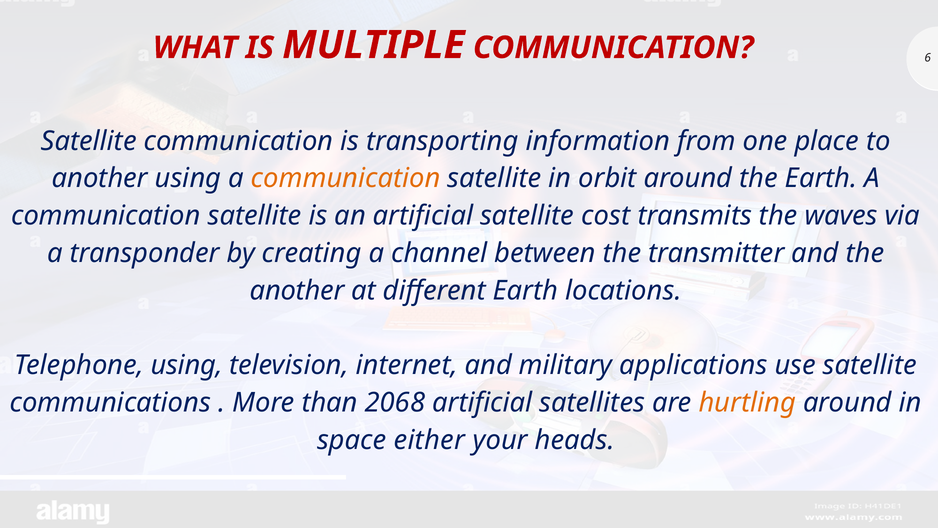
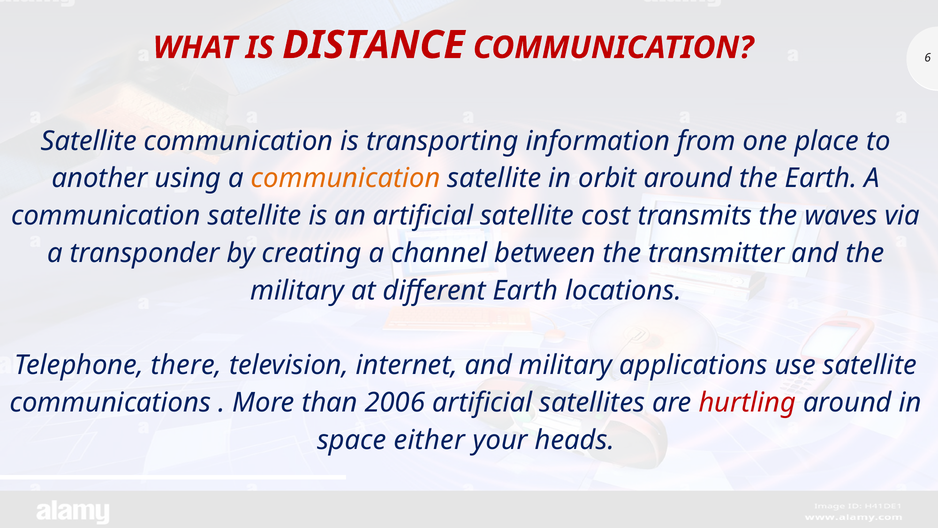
MULTIPLE: MULTIPLE -> DISTANCE (373, 45)
another: another -> military (297, 290)
Telephone using: using -> there (186, 365)
2068: 2068 -> 2006 (395, 402)
hurtling colour: orange -> red (747, 402)
